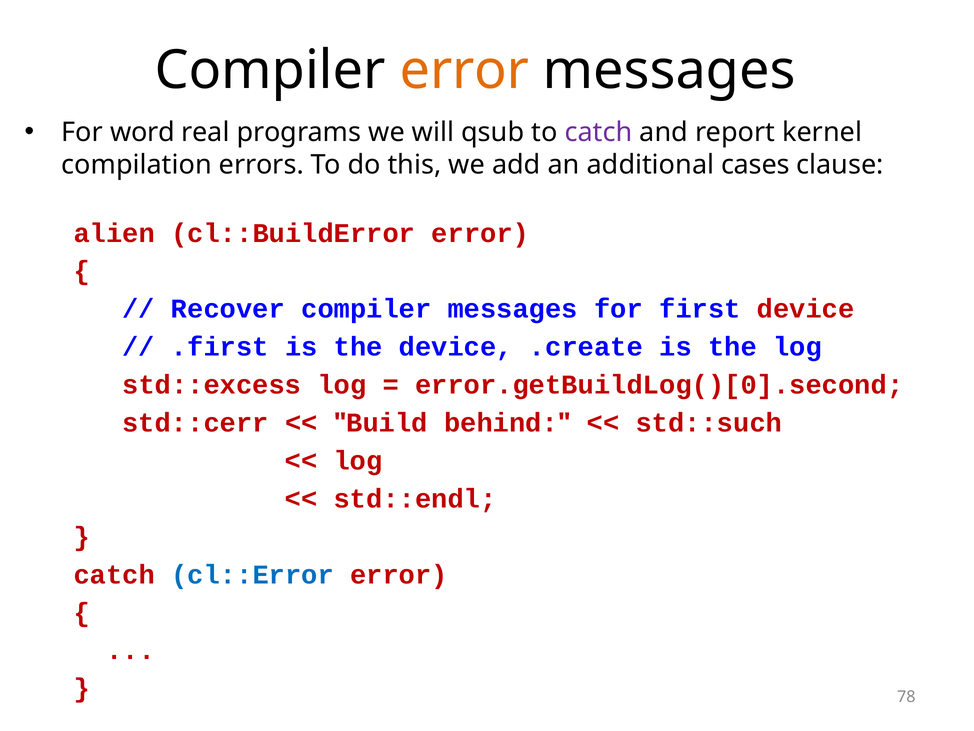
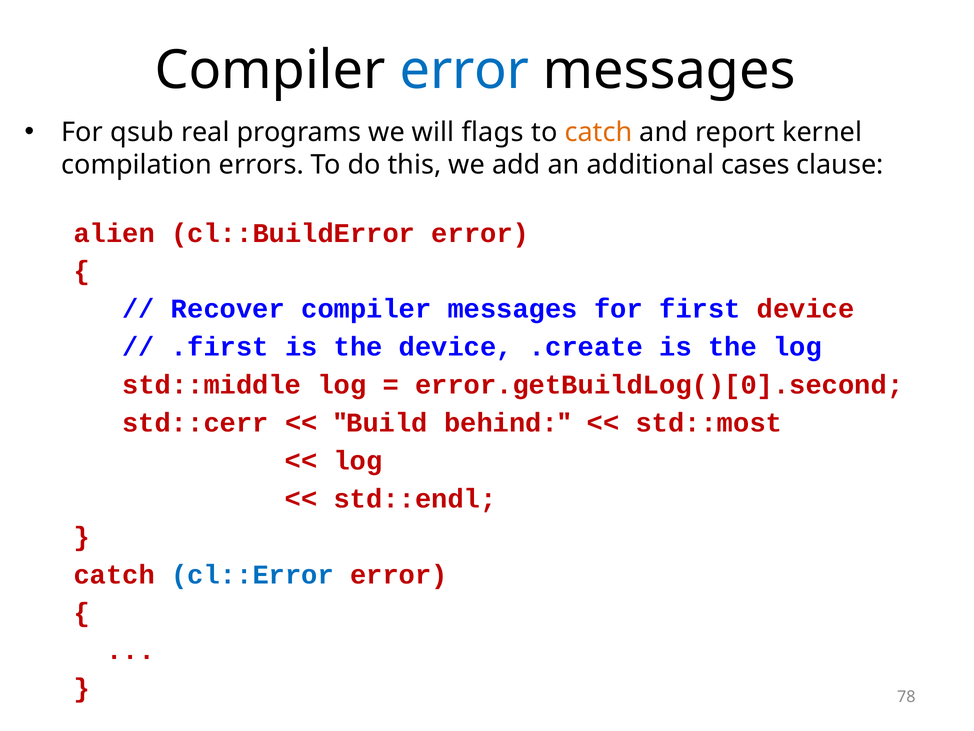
error colour: orange -> blue (464, 70)
word: word -> qsub (142, 132)
qsub: qsub -> flags (493, 132)
catch colour: purple -> orange (599, 132)
std::excess: std::excess -> std::middle (212, 385)
std::such: std::such -> std::most (709, 423)
